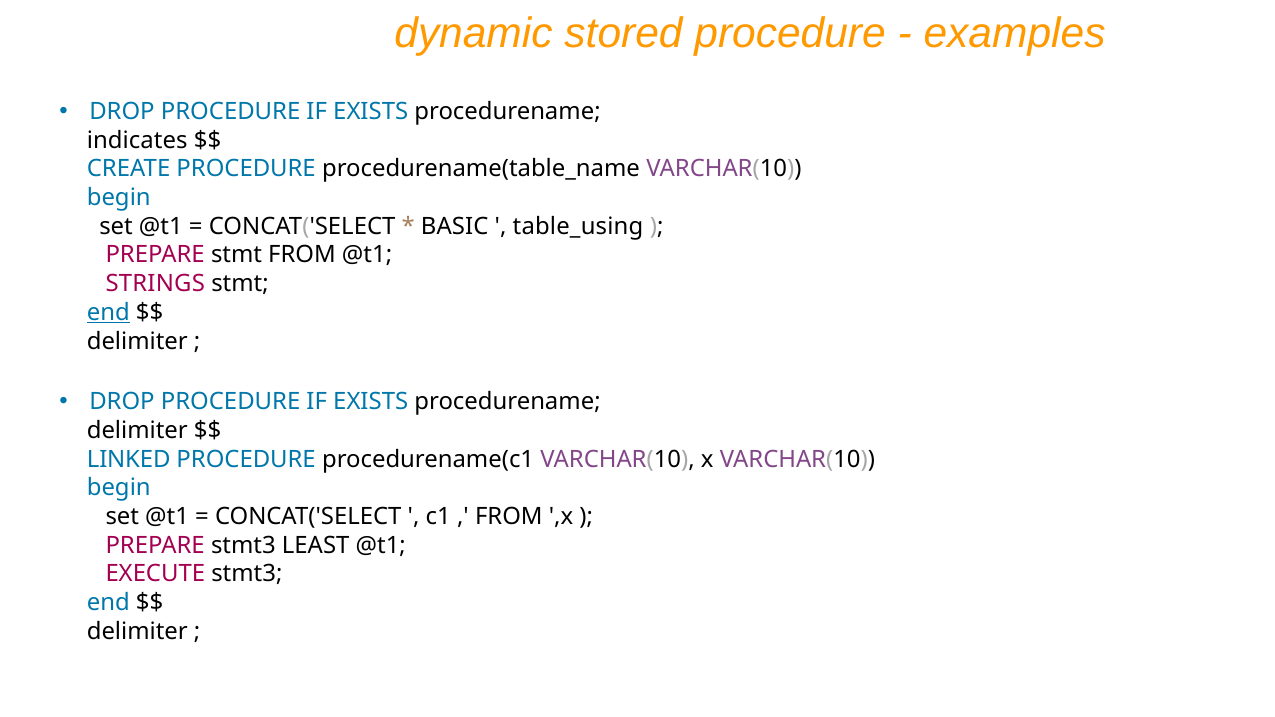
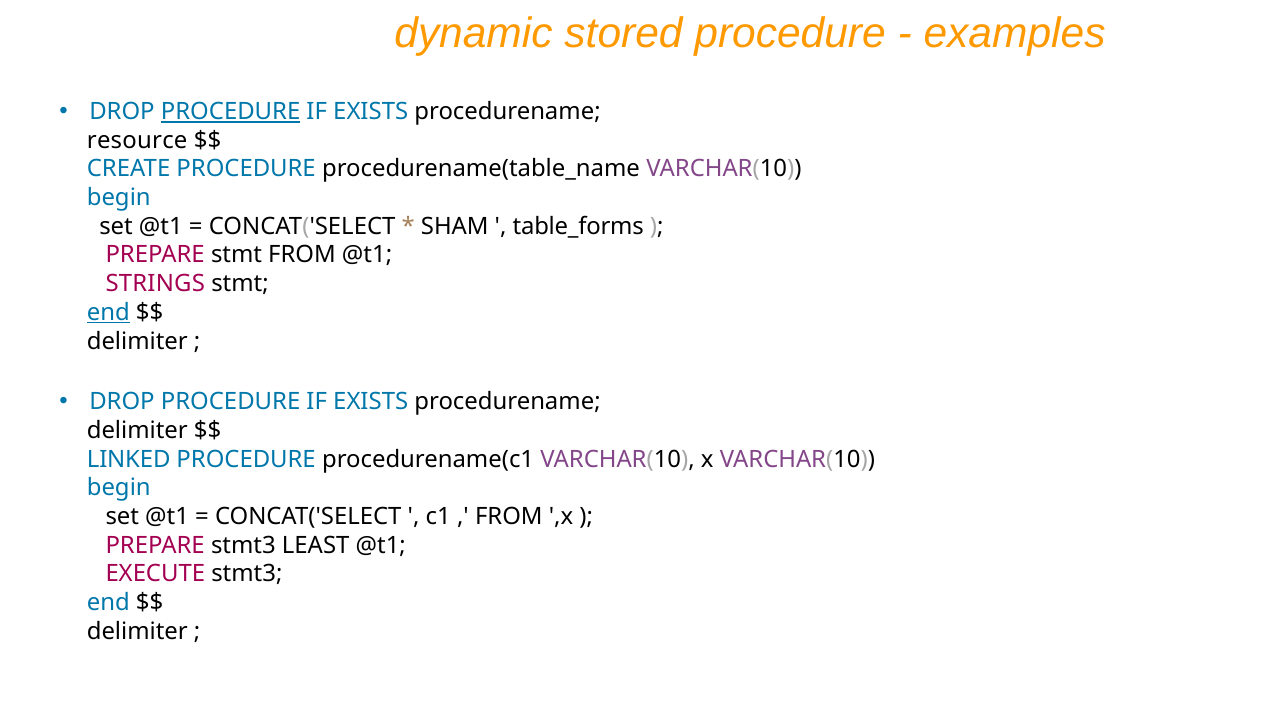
PROCEDURE underline: none -> present (231, 112)
indicates: indicates -> resource (137, 140)
BASIC: BASIC -> SHAM (455, 226)
table_using: table_using -> table_forms (578, 226)
